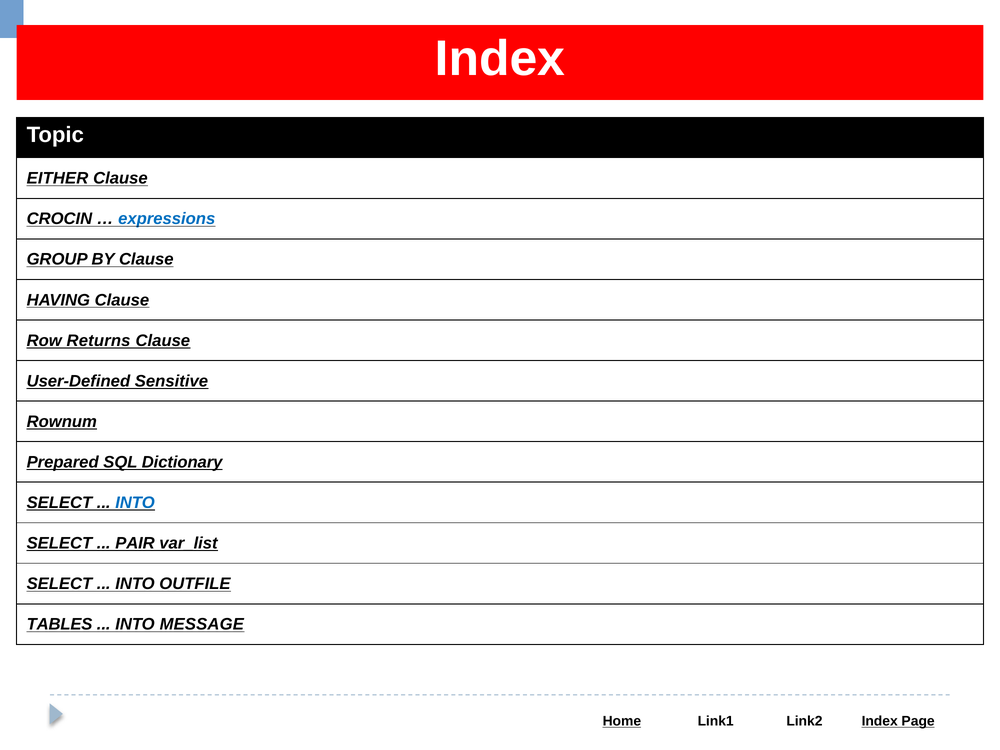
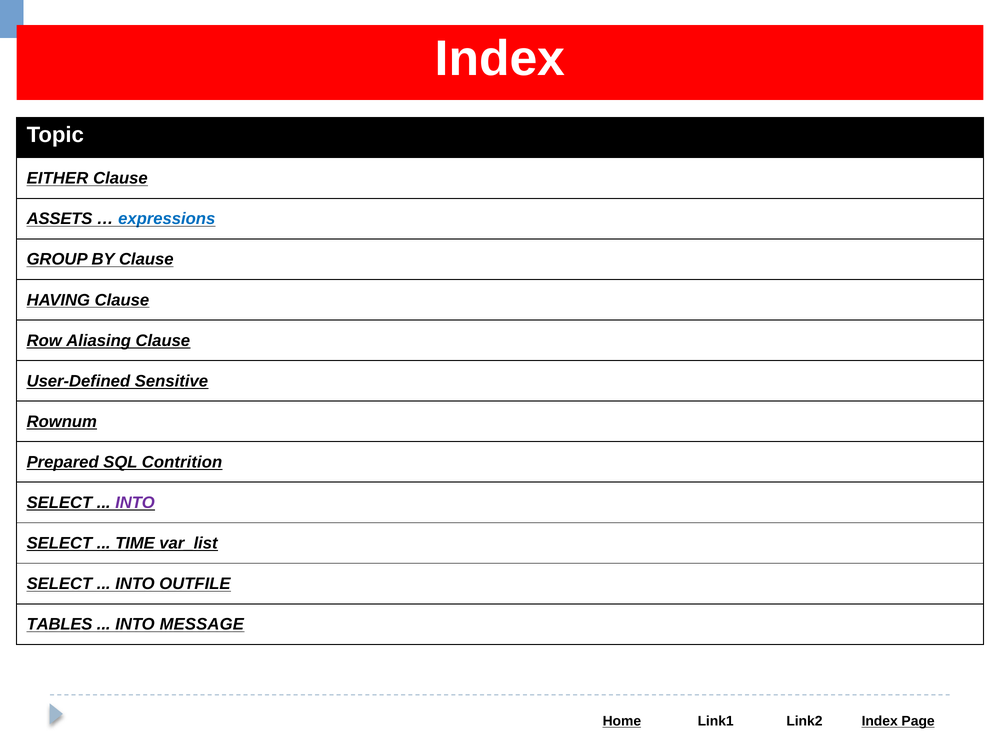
CROCIN: CROCIN -> ASSETS (60, 219)
Returns: Returns -> Aliasing (99, 341)
Dictionary: Dictionary -> Contrition (182, 462)
INTO colour: blue -> purple (135, 503)
PAIR: PAIR -> TIME (135, 543)
